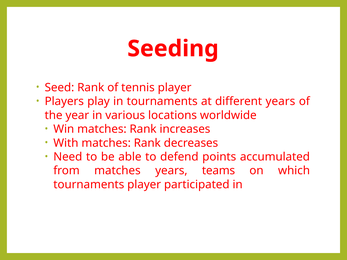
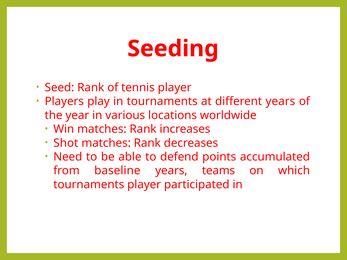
With: With -> Shot (66, 143)
from matches: matches -> baseline (117, 171)
